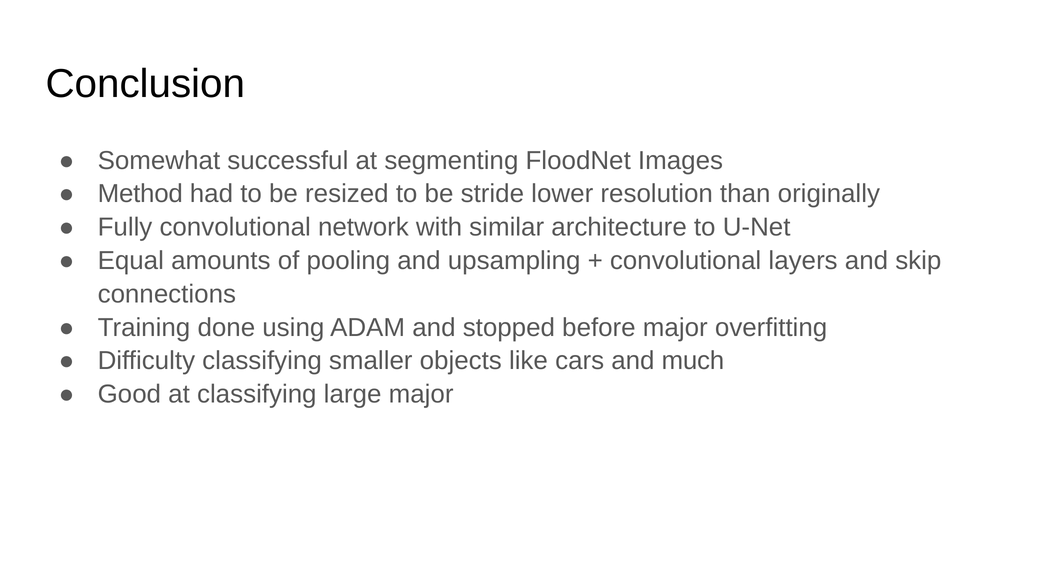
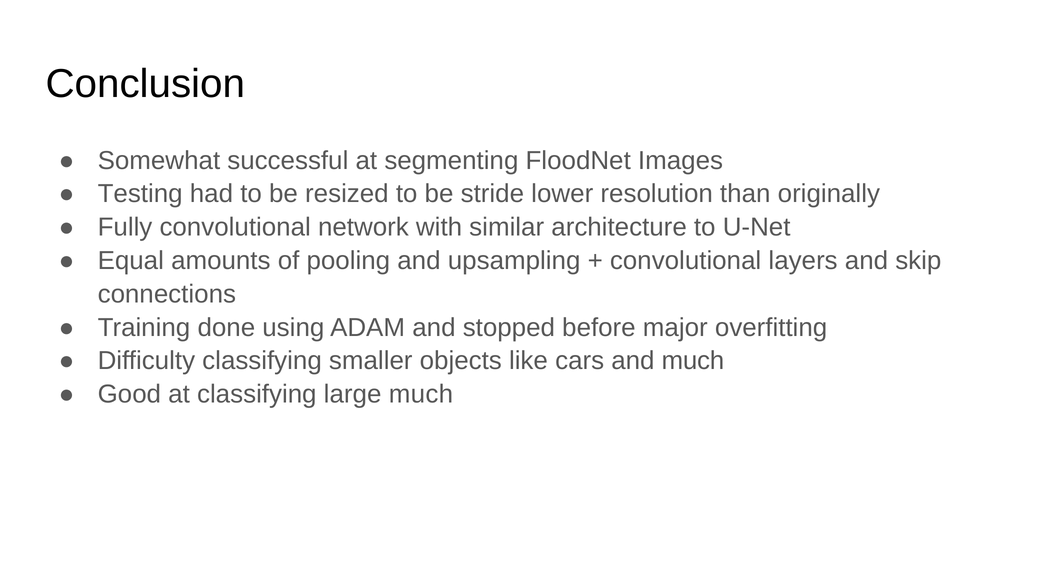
Method: Method -> Testing (140, 194)
large major: major -> much (421, 394)
